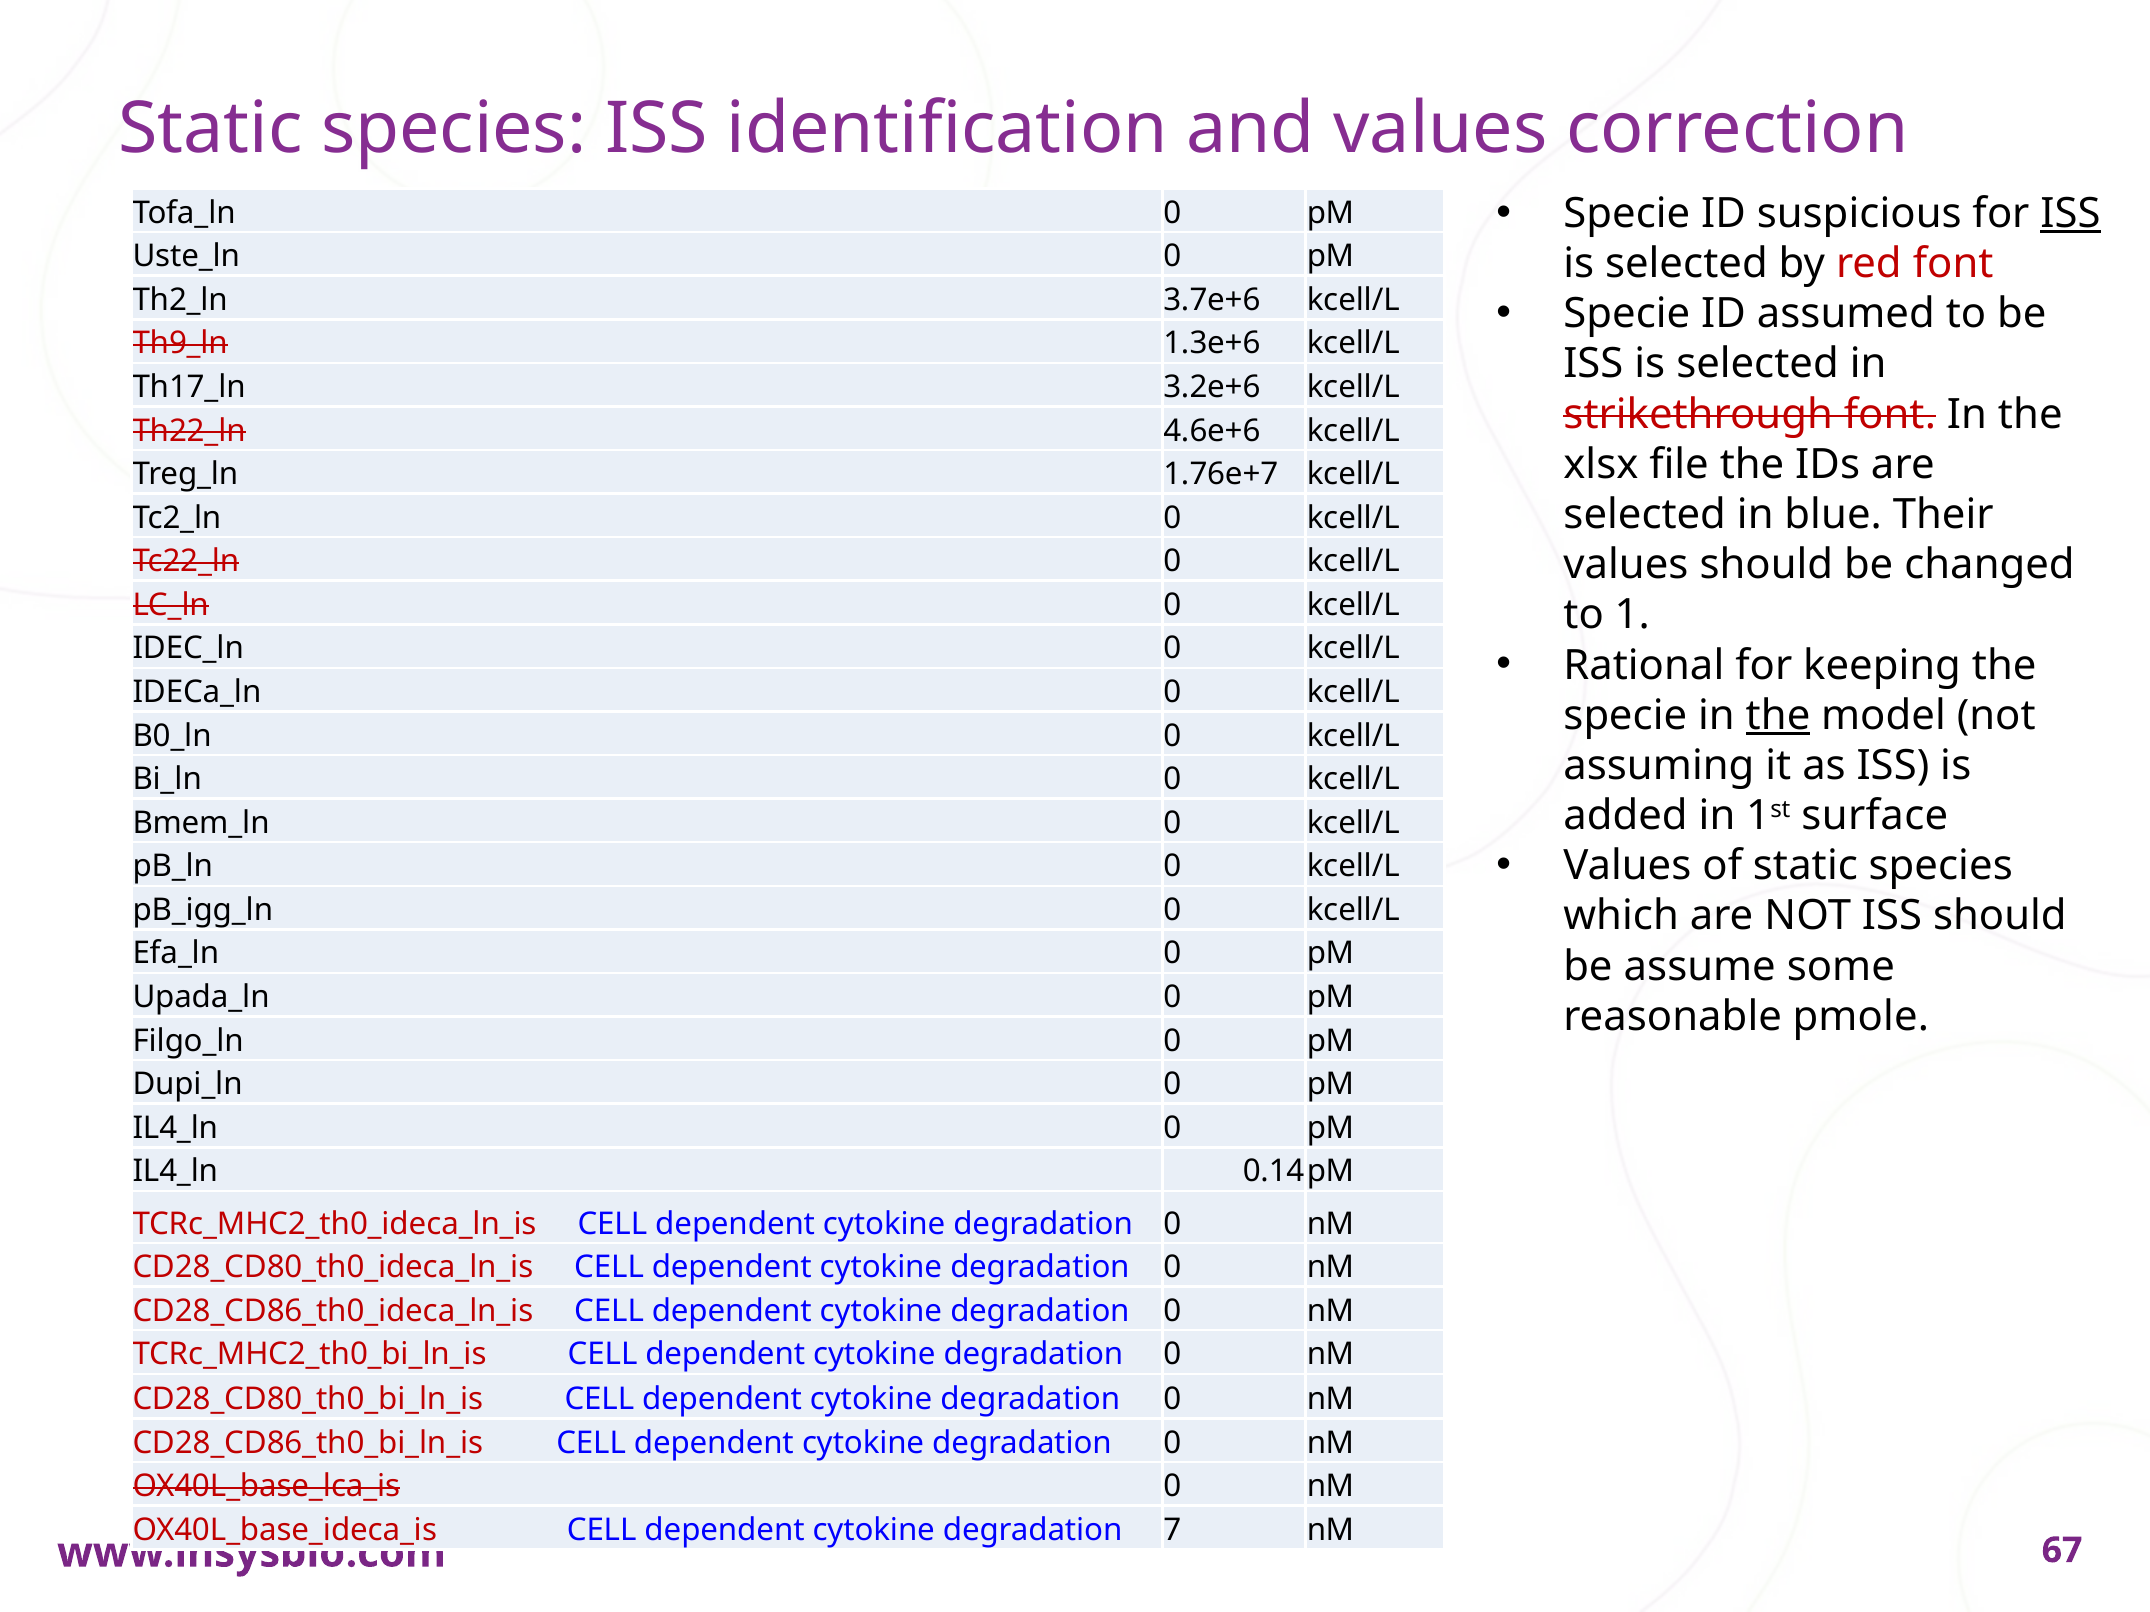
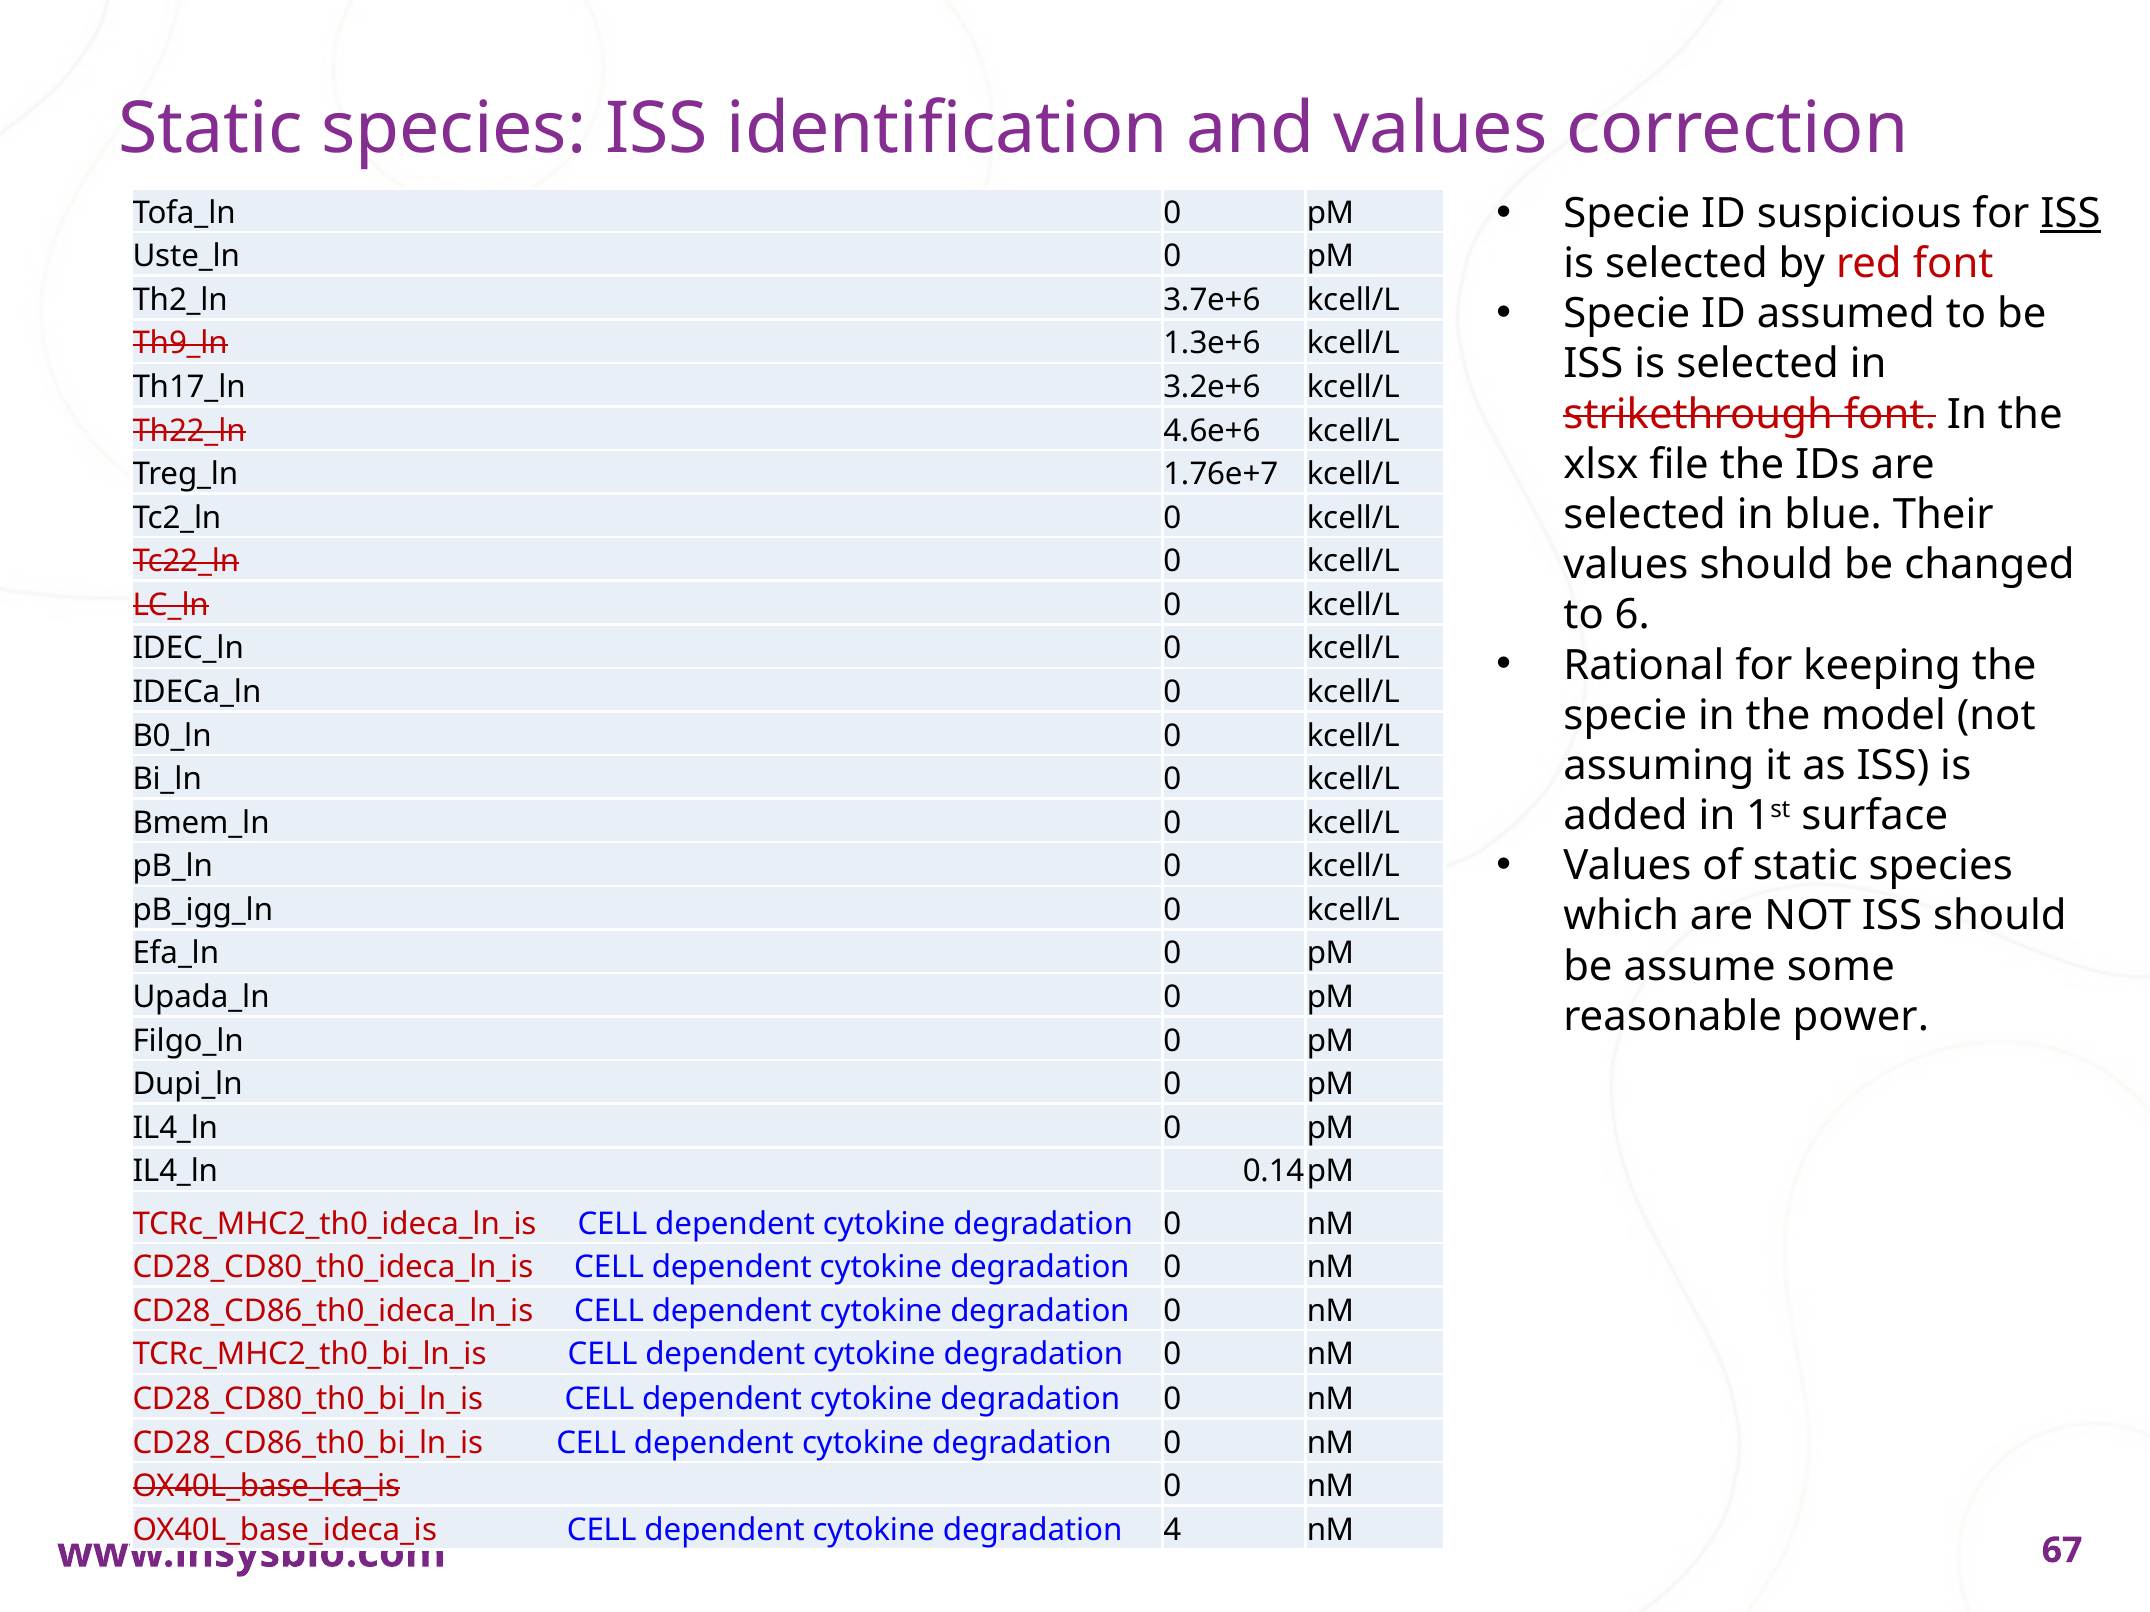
1: 1 -> 6 (1632, 615)
the underline: present -> none (1778, 716)
pmole: pmole -> power (1861, 1017)
7: 7 -> 4 (1172, 1530)
